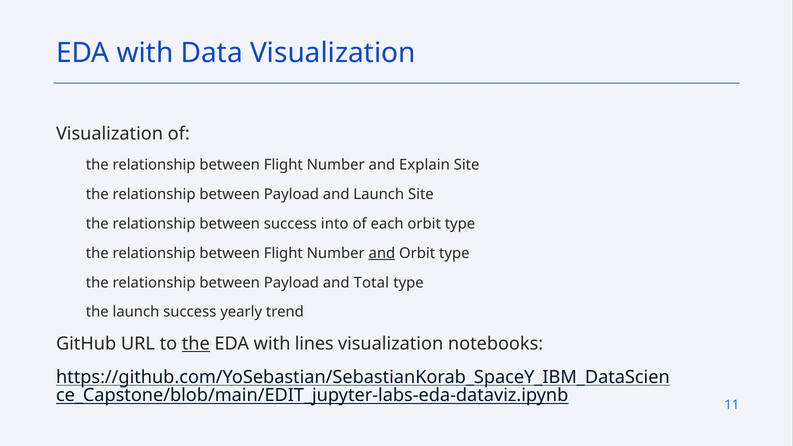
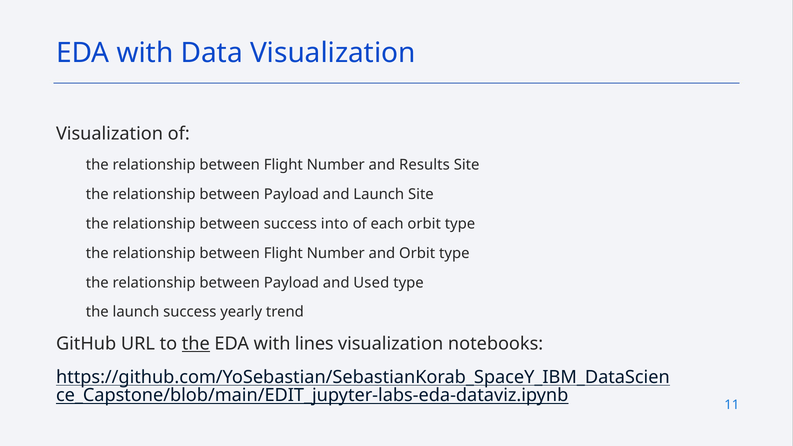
Explain: Explain -> Results (424, 165)
and underline: present -> none (382, 253)
Total: Total -> Used (371, 283)
